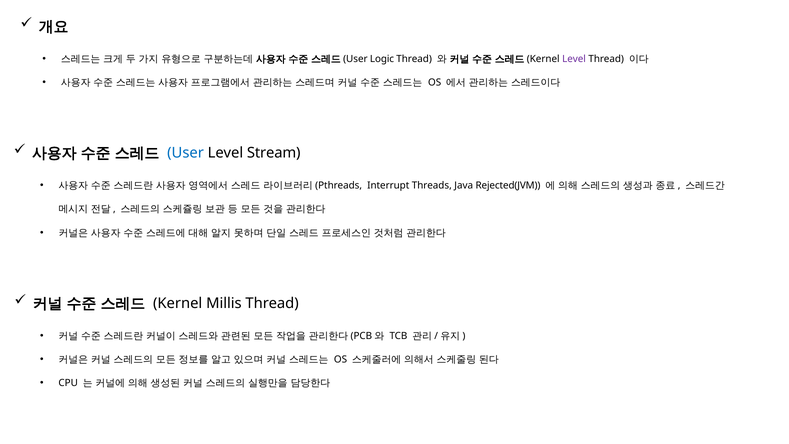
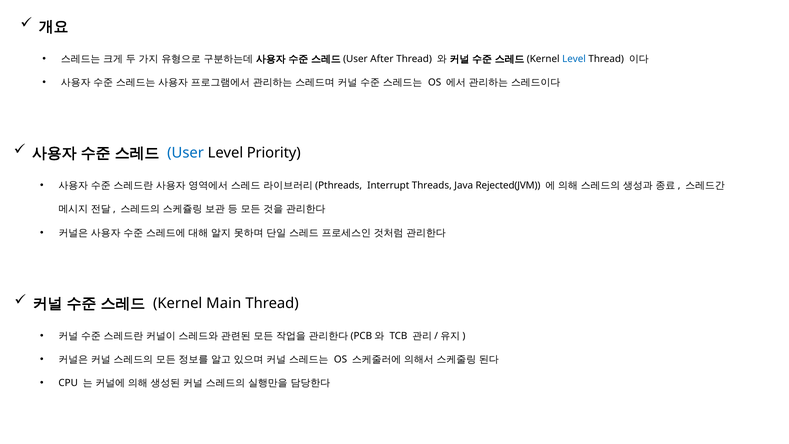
Logic: Logic -> After (382, 59)
Level colour: purple -> blue (574, 59)
Stream: Stream -> Priority (274, 153)
Millis: Millis -> Main (224, 303)
